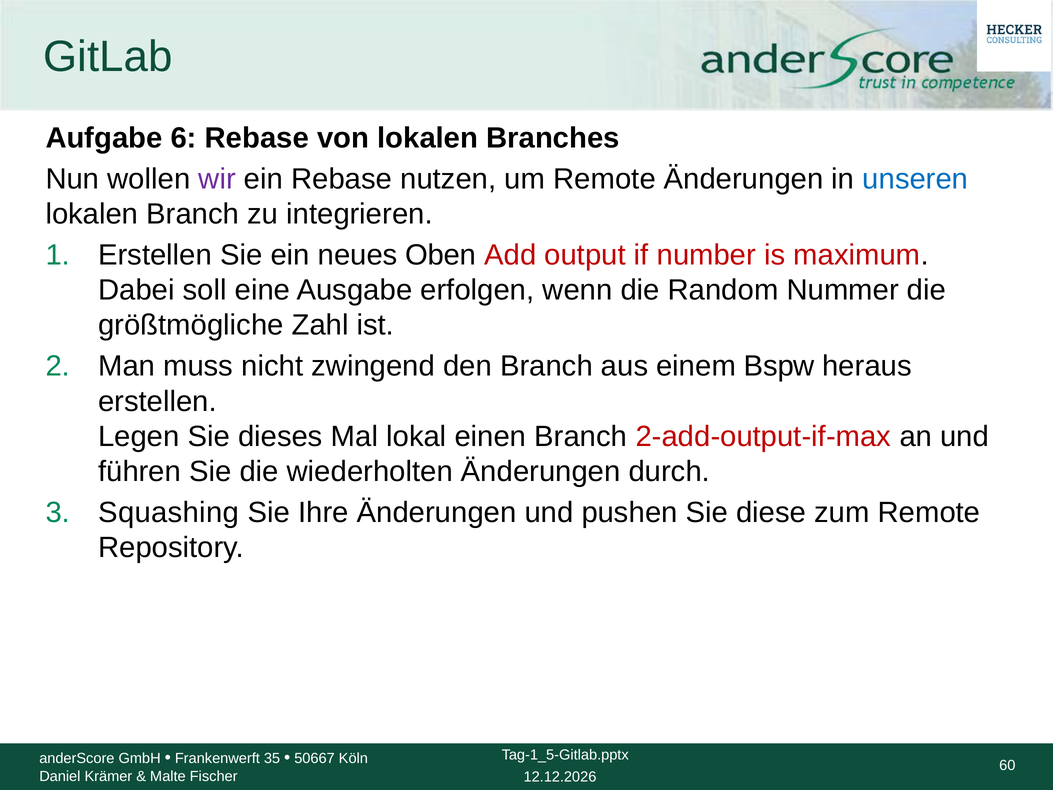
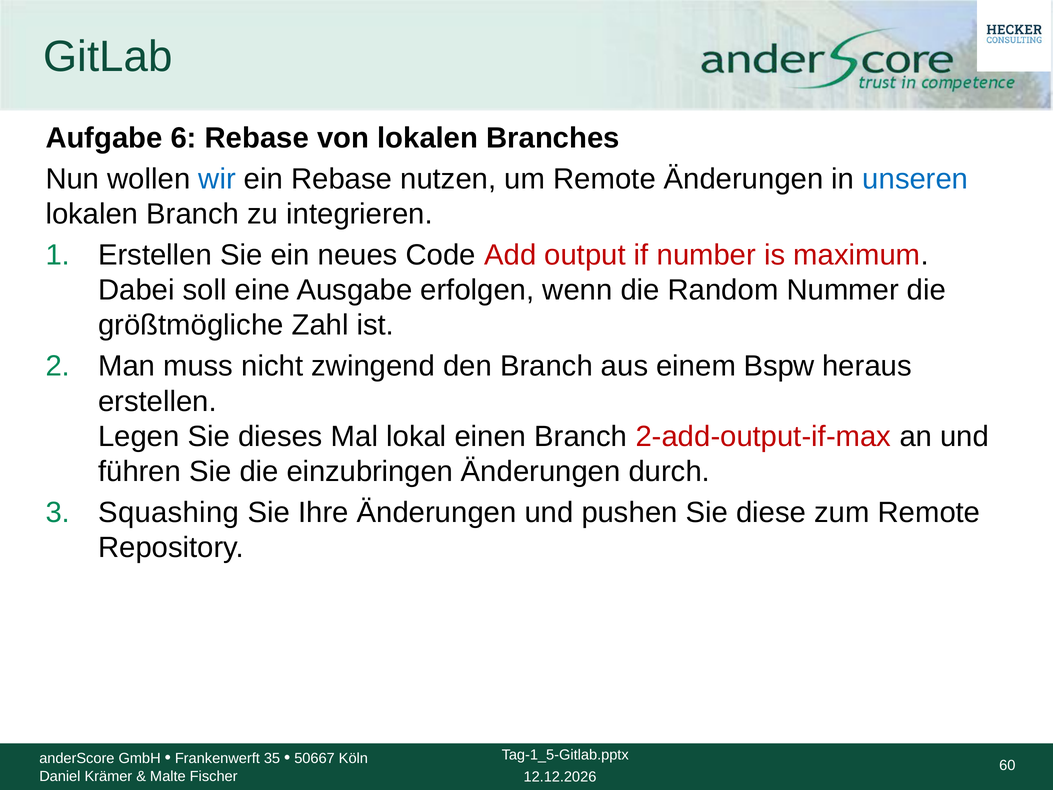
wir colour: purple -> blue (217, 179)
Oben: Oben -> Code (441, 255)
wiederholten: wiederholten -> einzubringen (370, 471)
